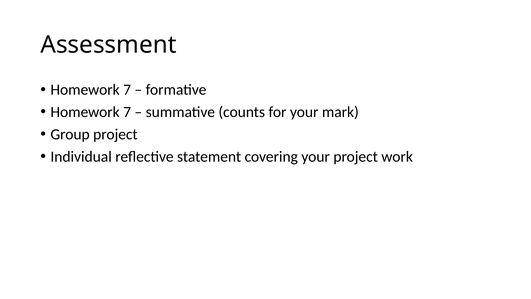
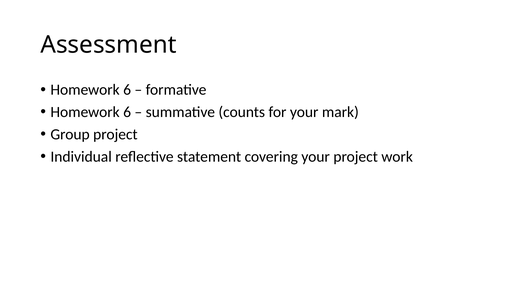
7: 7 -> 6 (127, 90)
7: 7 -> 6 (127, 112)
